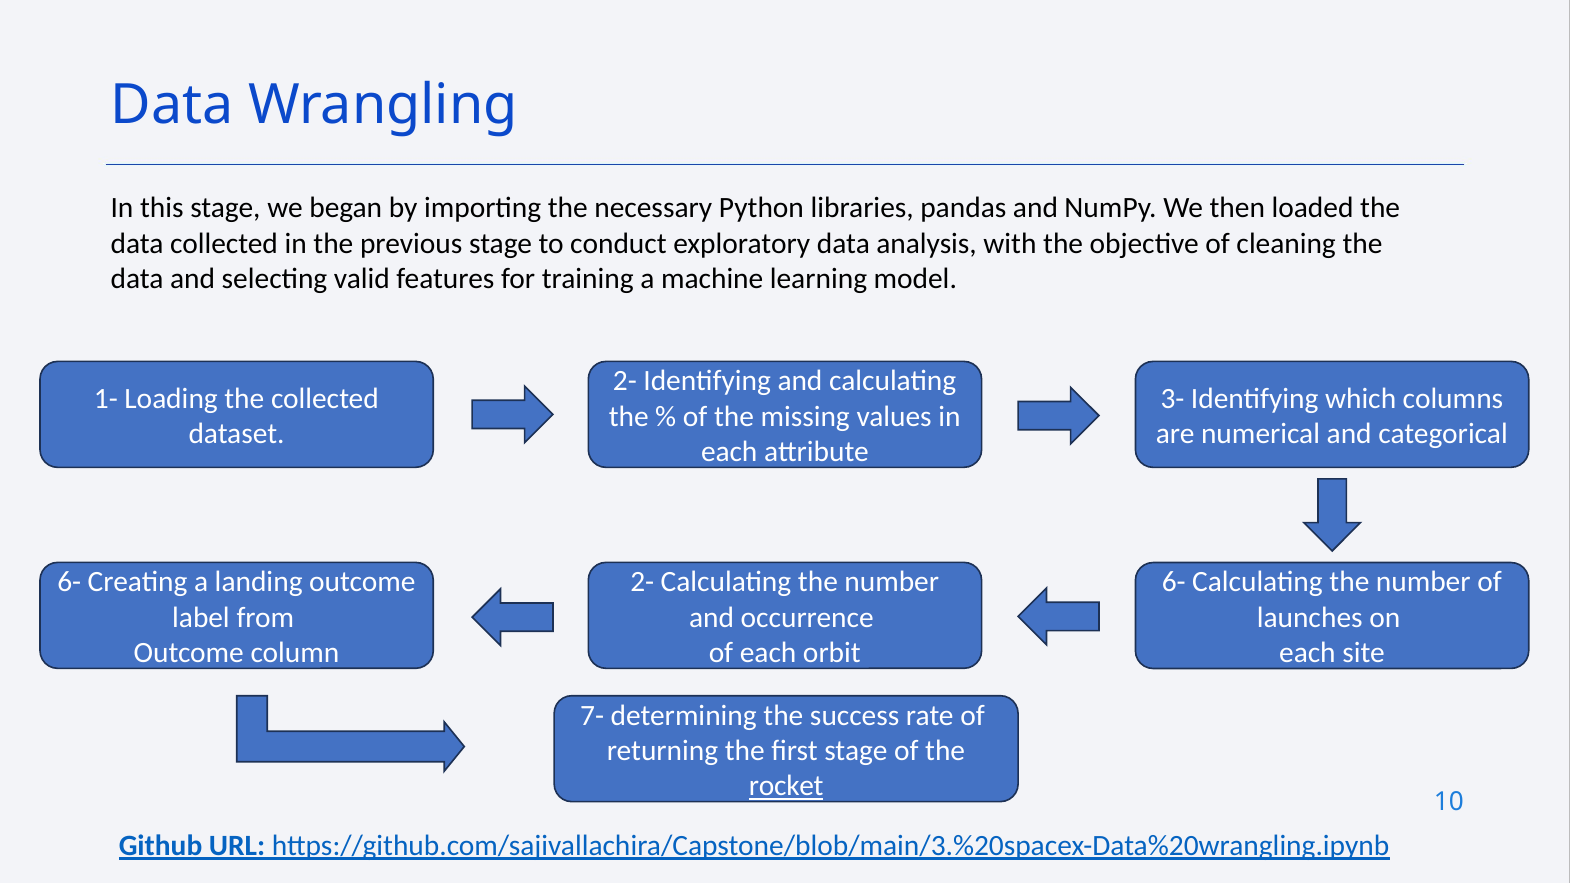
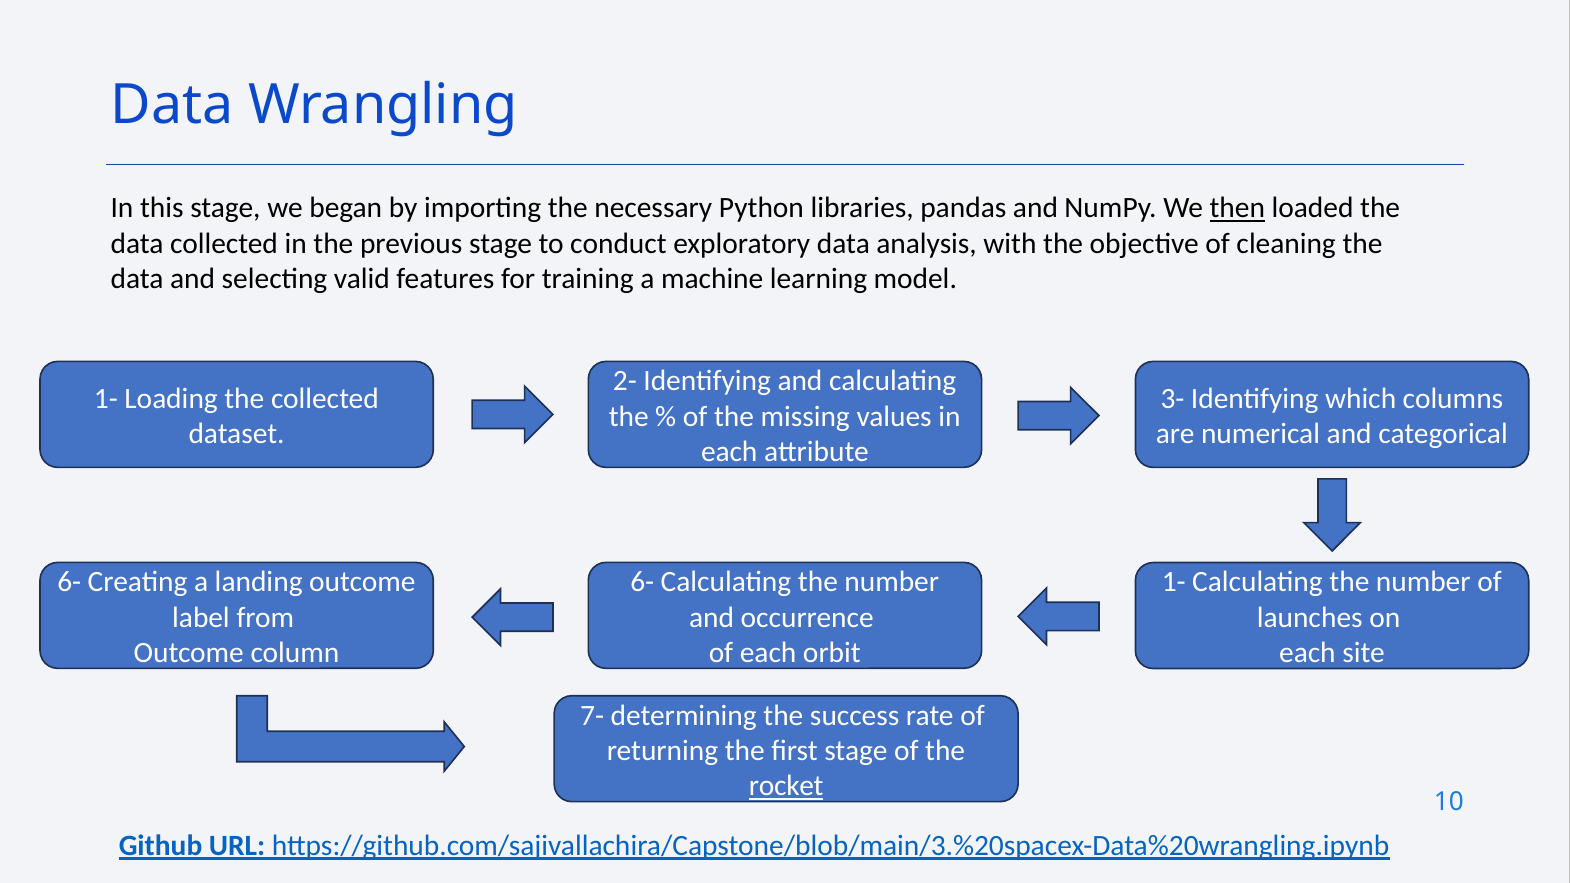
then underline: none -> present (1237, 208)
2-: 2- -> 6- (642, 582)
6-: 6- -> 1- (1174, 582)
